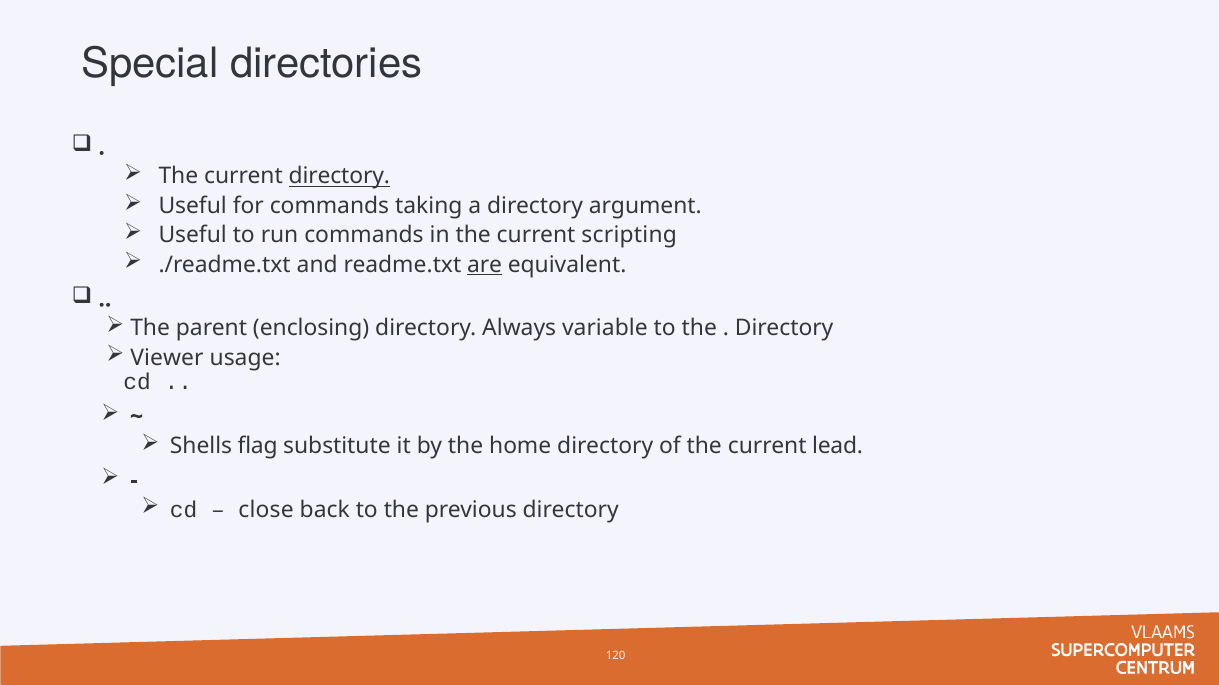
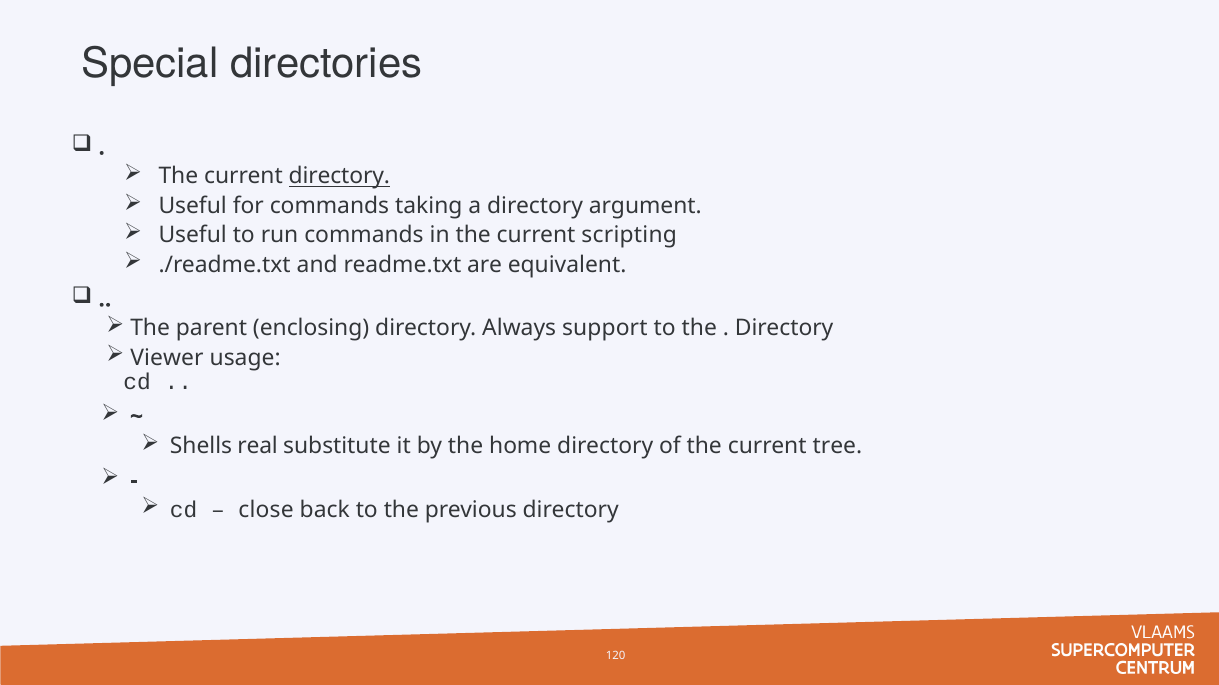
are underline: present -> none (485, 265)
variable: variable -> support (605, 329)
flag: flag -> real (258, 446)
lead: lead -> tree (837, 446)
